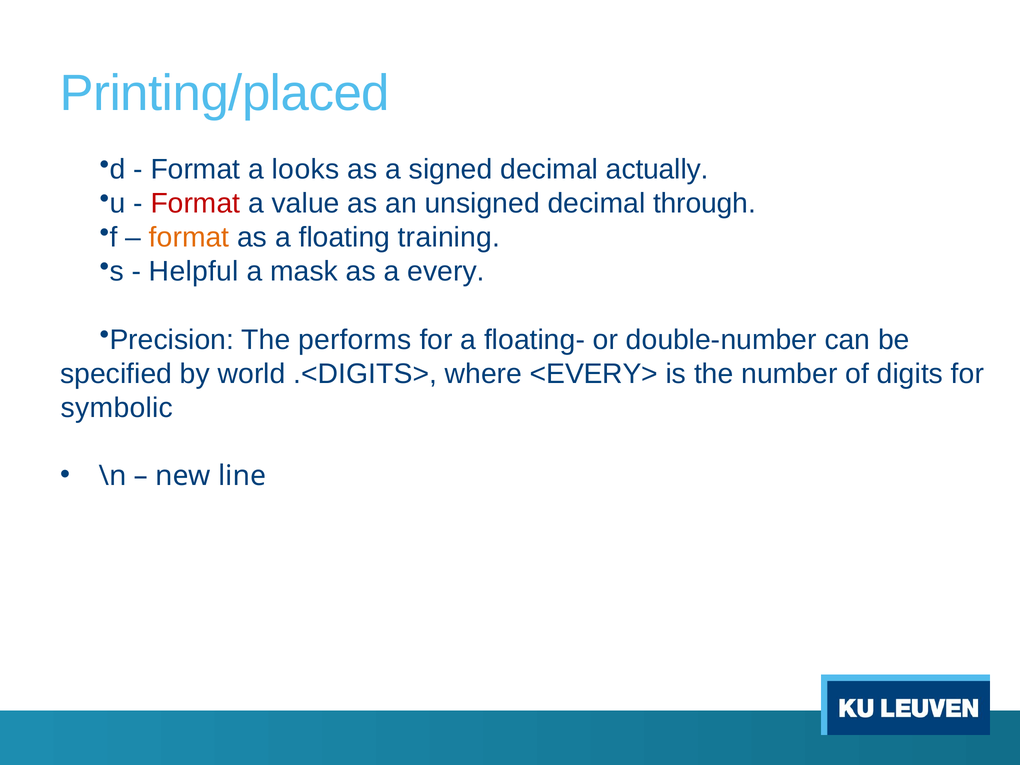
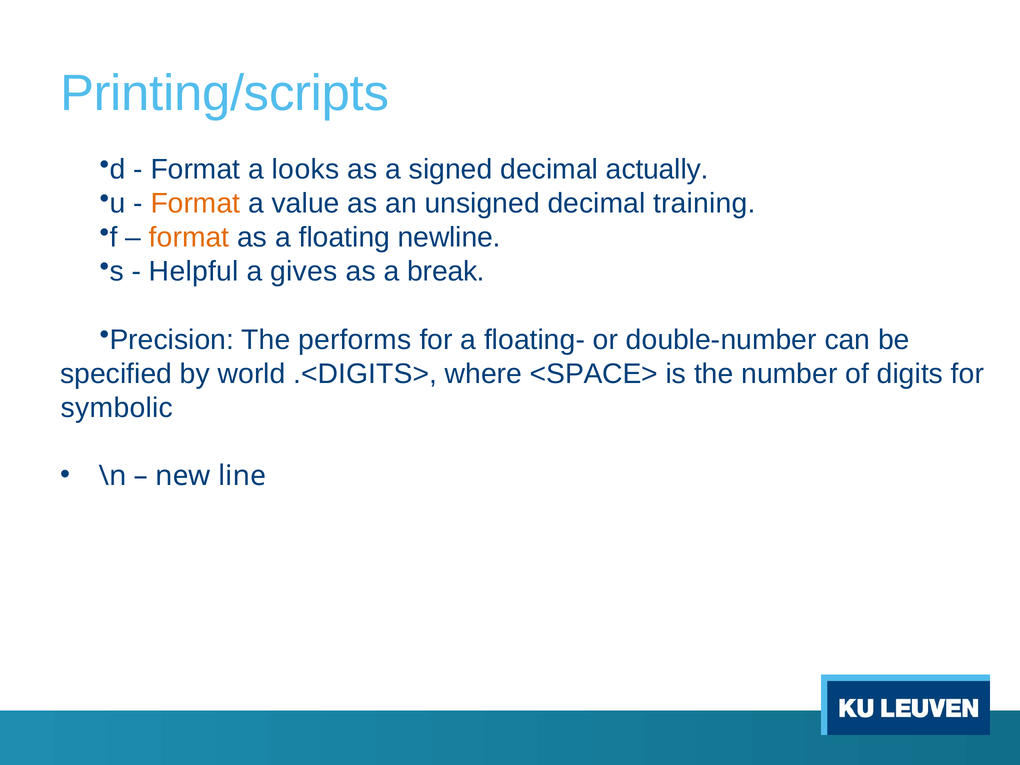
Printing/placed: Printing/placed -> Printing/scripts (225, 93)
Format colour: red -> orange (195, 204)
through: through -> training (704, 204)
training: training -> newline (449, 238)
mask: mask -> gives (304, 272)
every: every -> break (446, 272)
<EVERY>: <EVERY> -> <SPACE> (594, 374)
